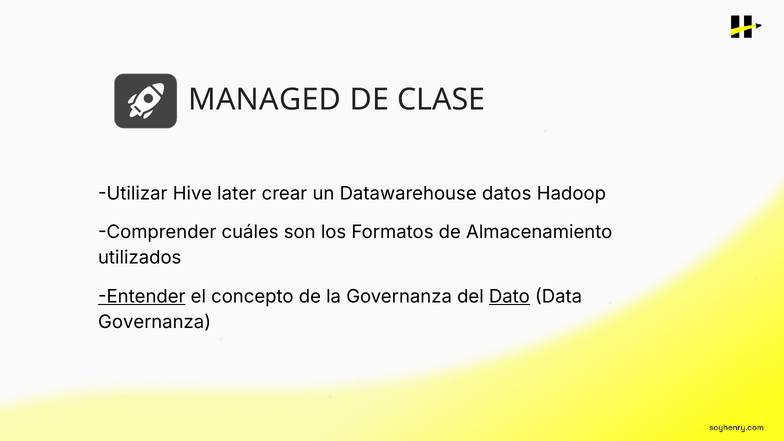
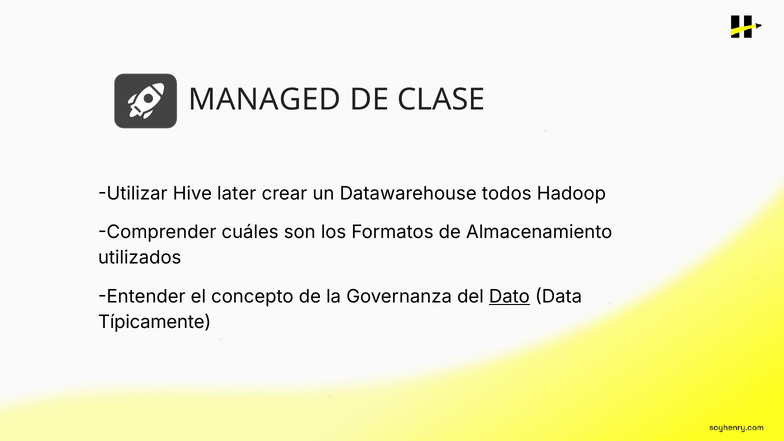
datos: datos -> todos (507, 194)
Entender underline: present -> none (142, 296)
Governanza: Governanza -> Típicamente (155, 322)
